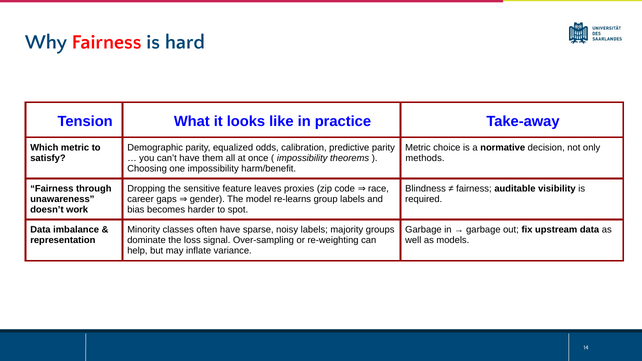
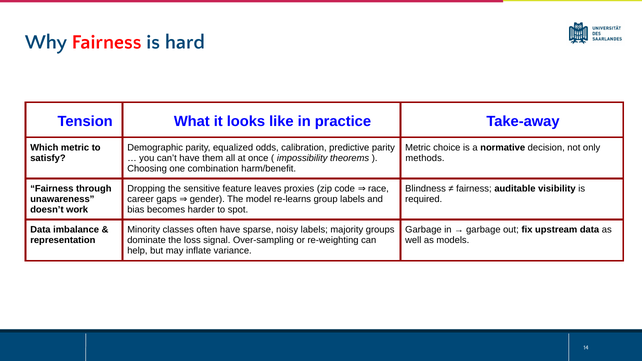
one impossibility: impossibility -> combination (213, 169)
